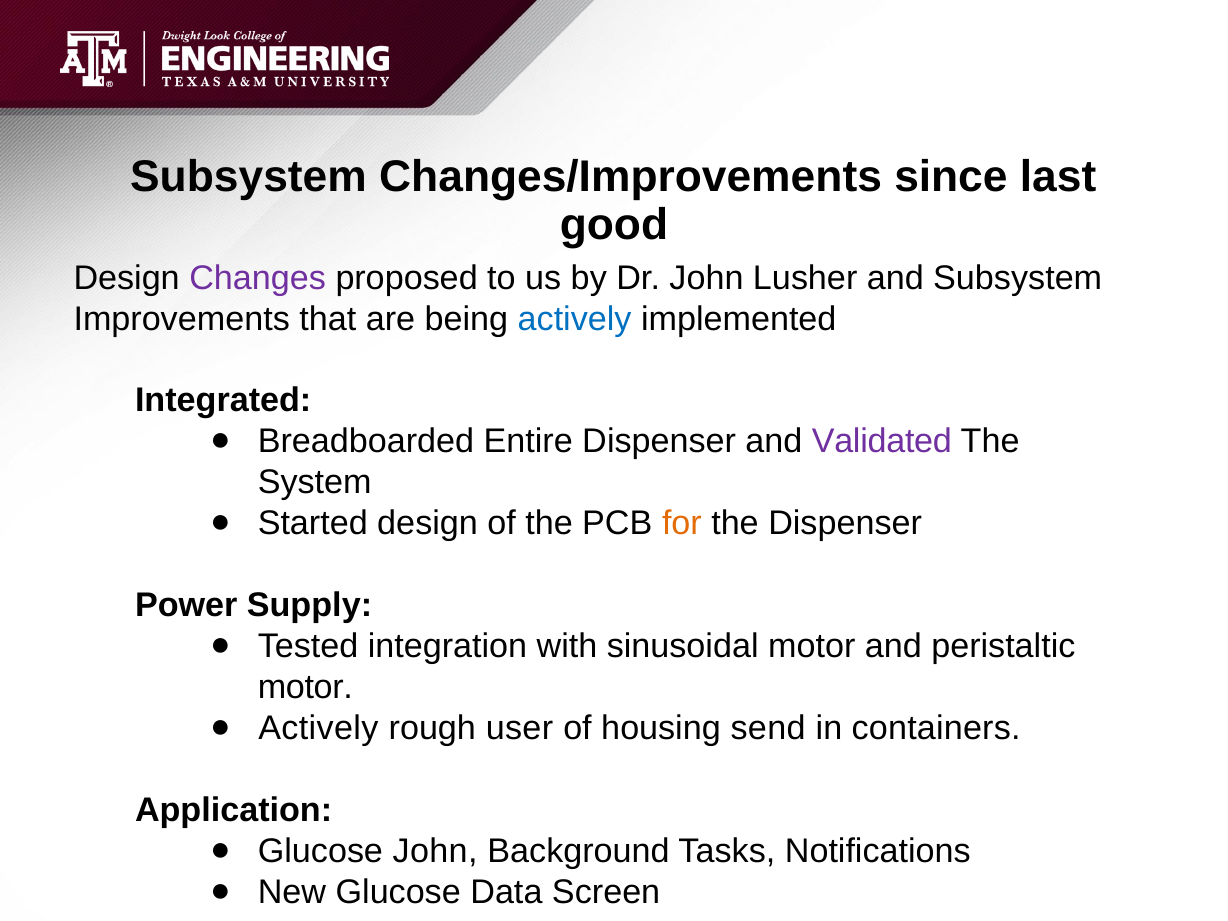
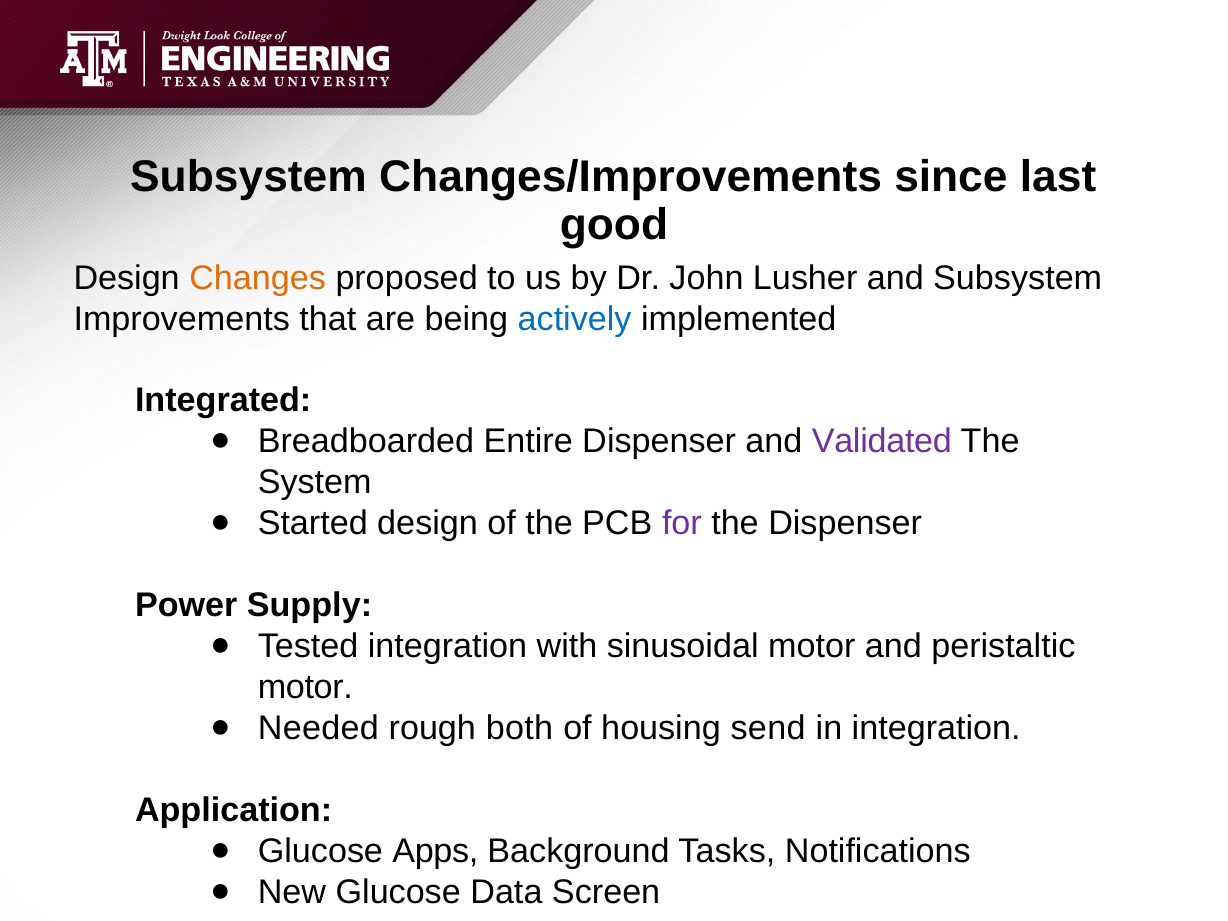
Changes colour: purple -> orange (258, 278)
for colour: orange -> purple (682, 523)
Actively: Actively -> Needed (318, 728)
user: user -> both (519, 728)
in containers: containers -> integration (936, 728)
Glucose John: John -> Apps (435, 851)
